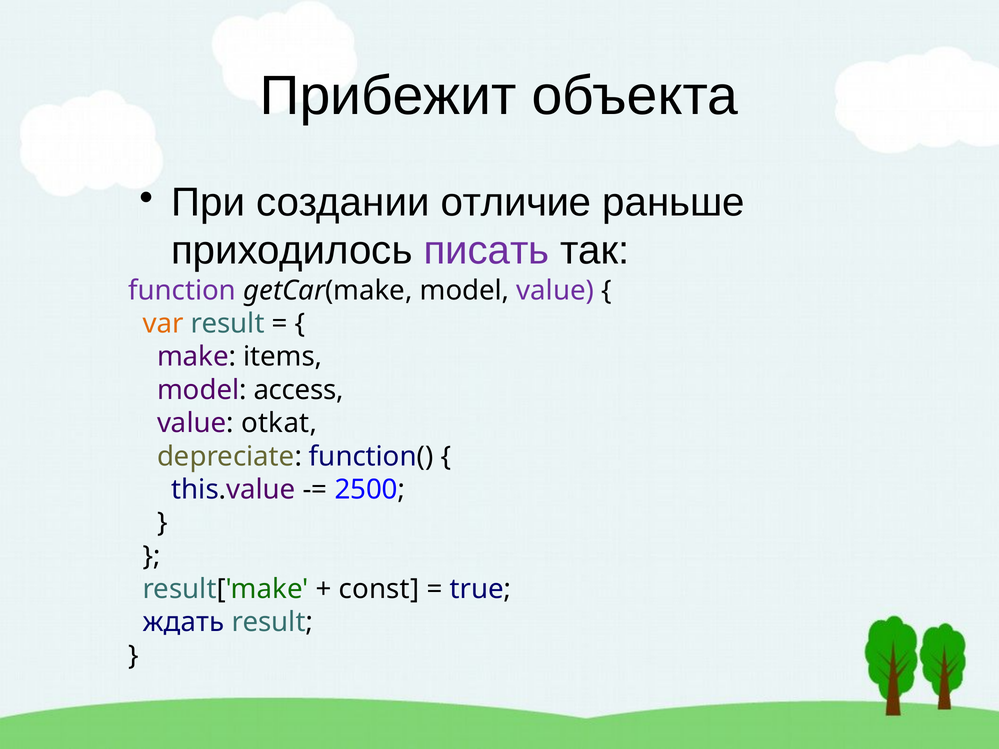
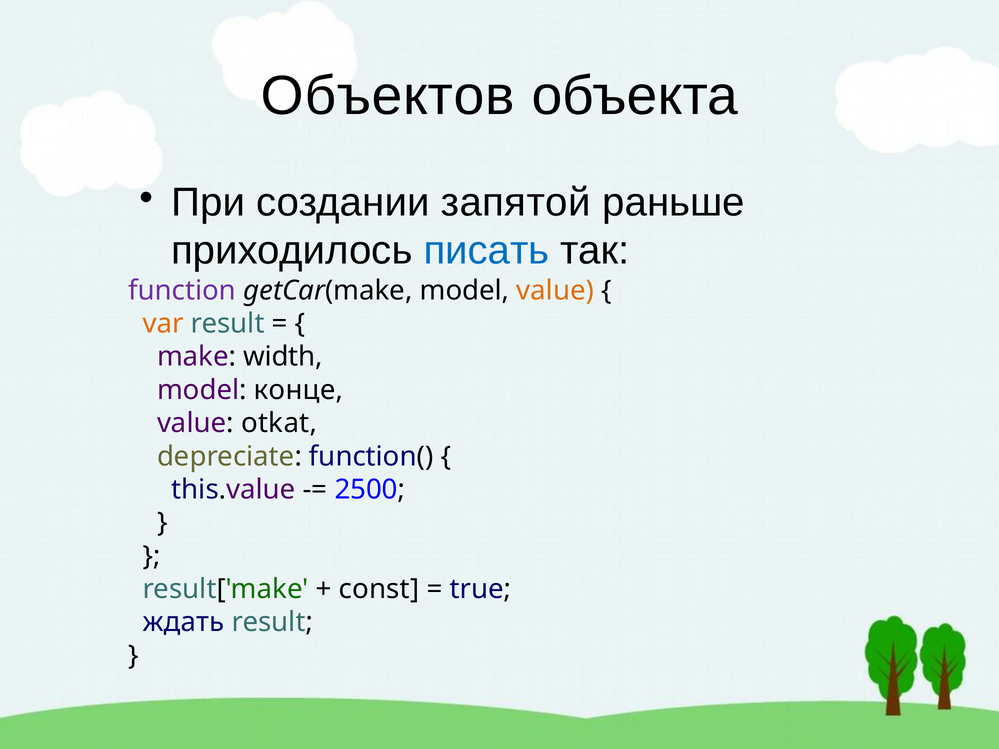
Прибежит: Прибежит -> Объектов (388, 96)
отличие: отличие -> запятой (516, 202)
писать colour: purple -> blue (486, 251)
value colour: purple -> orange (555, 291)
items: items -> width (283, 357)
access: access -> конце (298, 390)
